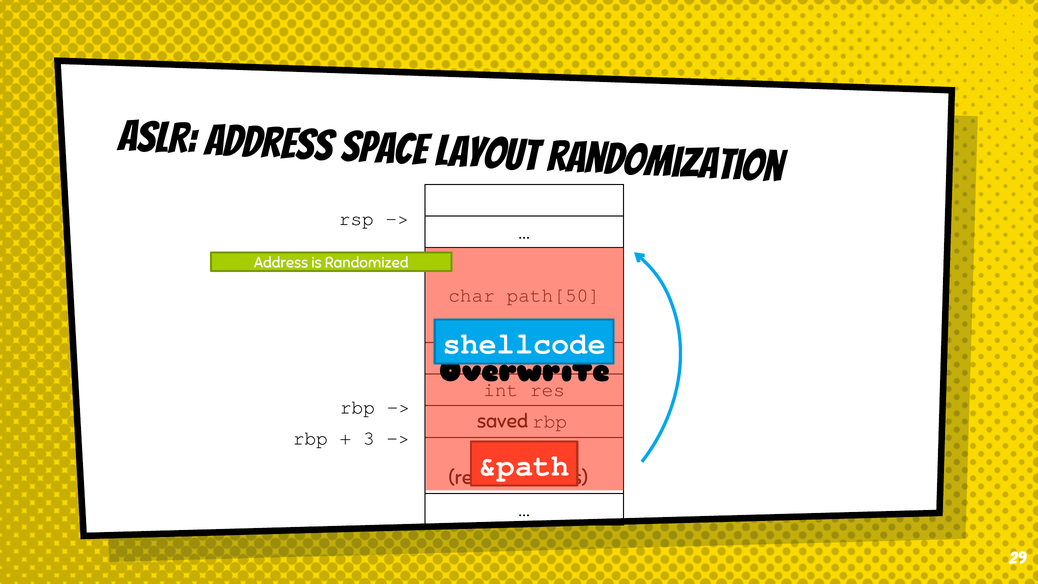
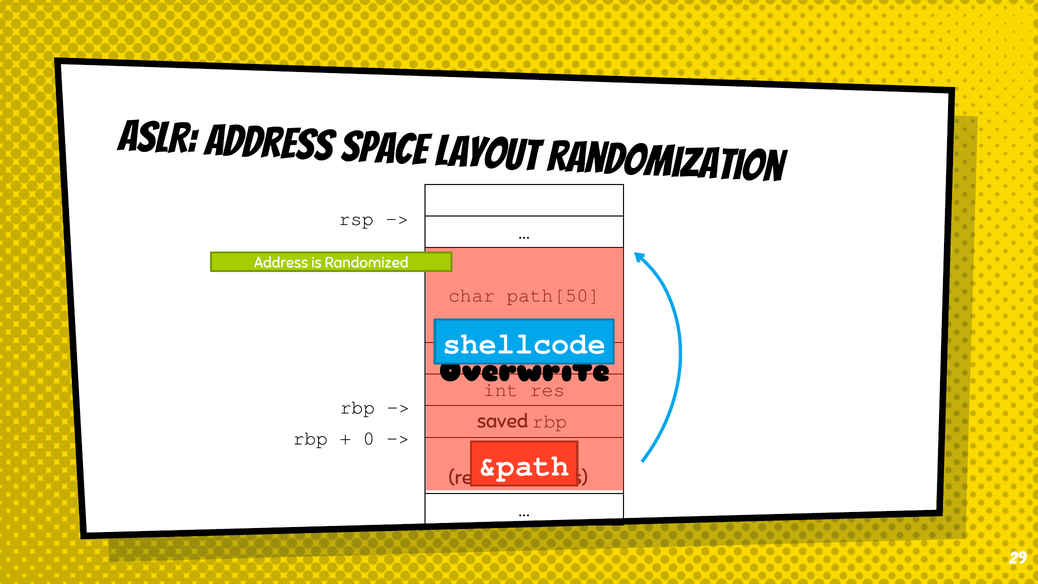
3: 3 -> 0 (369, 438)
